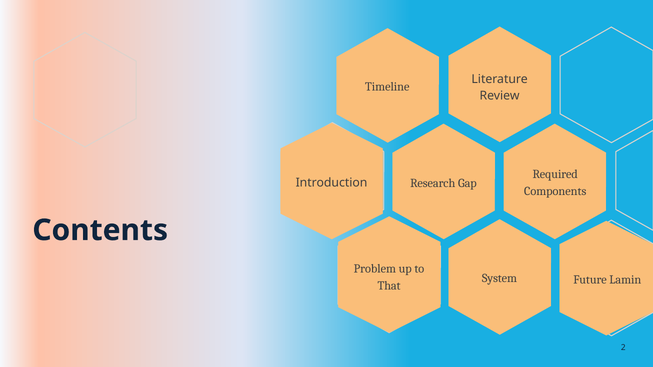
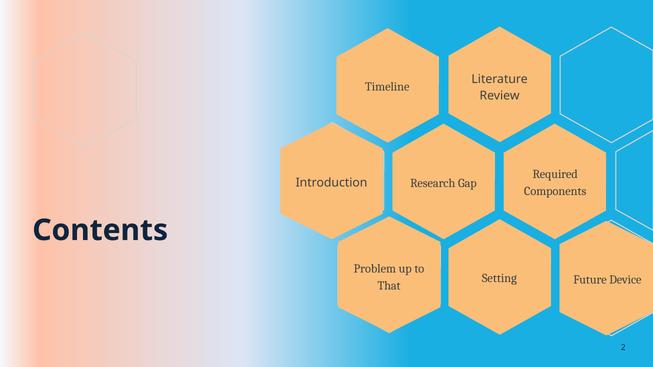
System: System -> Setting (499, 279)
Lamin: Lamin -> Device (625, 280)
